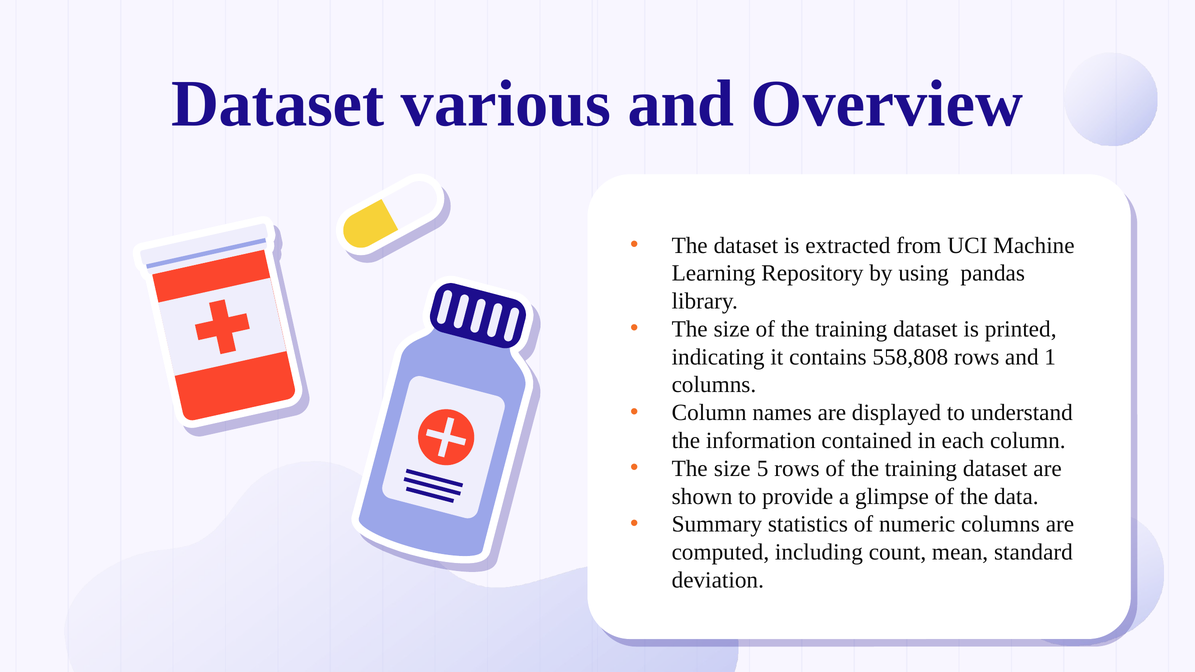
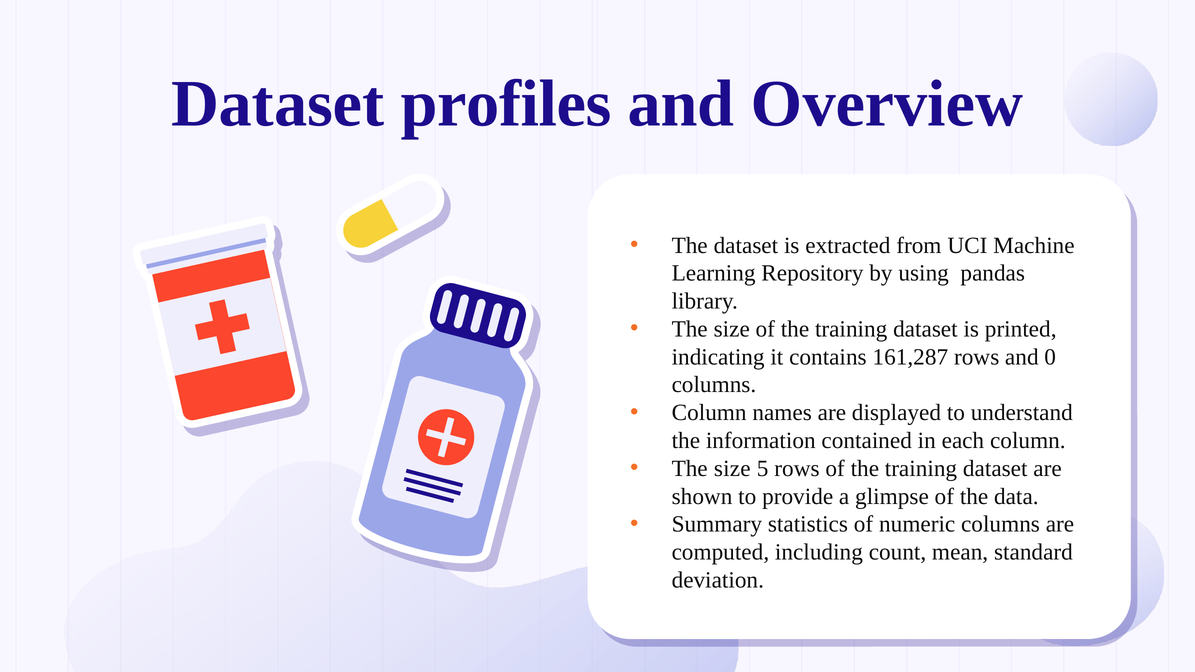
various: various -> profiles (506, 104)
558,808: 558,808 -> 161,287 (910, 357)
1: 1 -> 0 (1050, 357)
